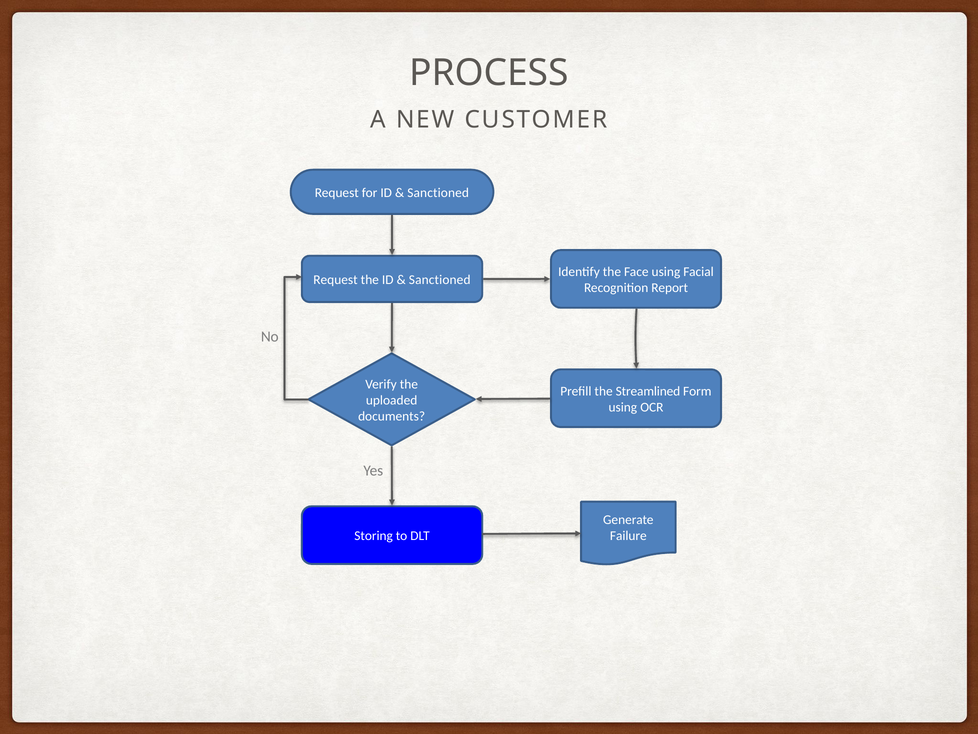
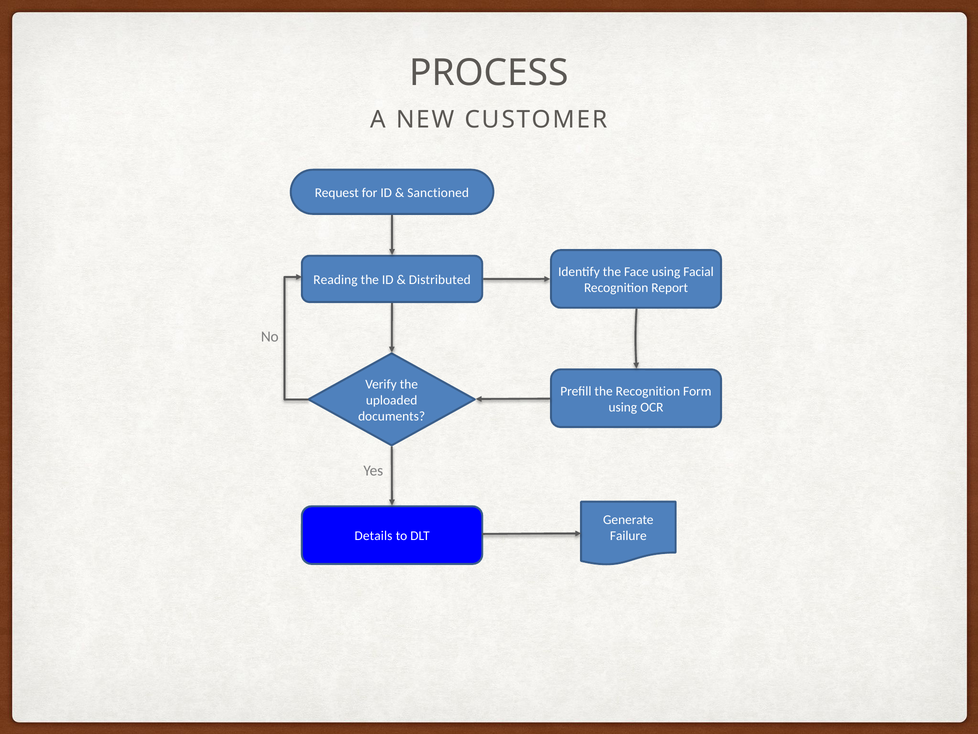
Request: Request -> Reading (335, 280)
Sanctioned: Sanctioned -> Distributed (440, 280)
the Streamlined: Streamlined -> Recognition (648, 391)
Storing: Storing -> Details (374, 536)
